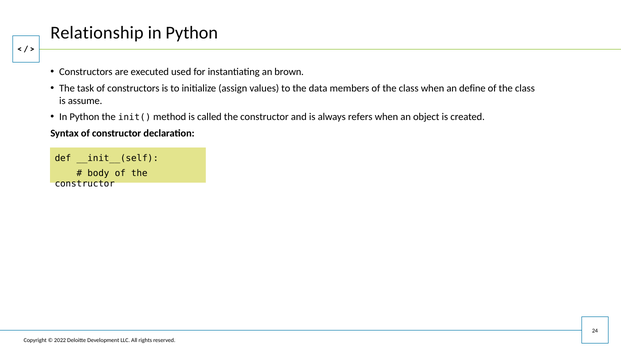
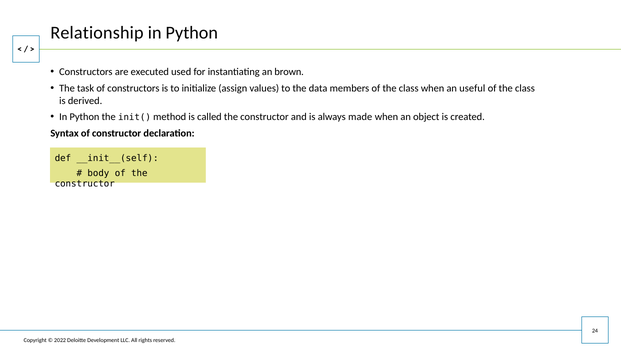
define: define -> useful (472, 88)
assume: assume -> derived (85, 101)
refers: refers -> made (360, 117)
